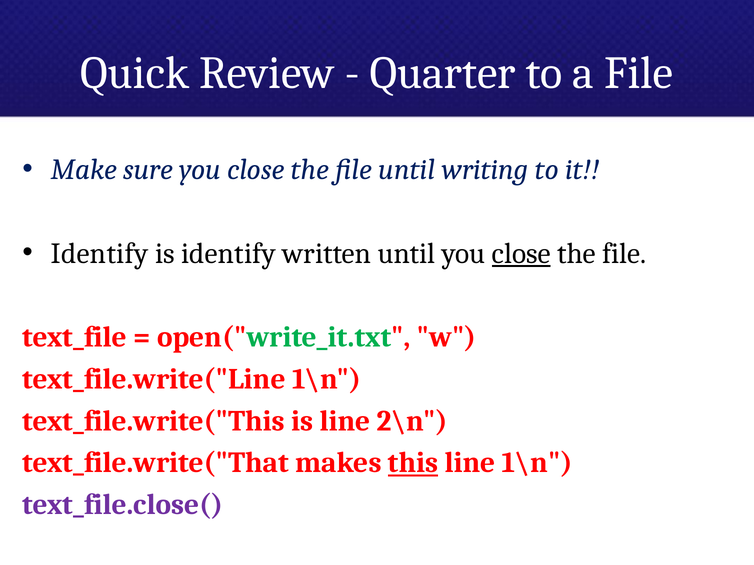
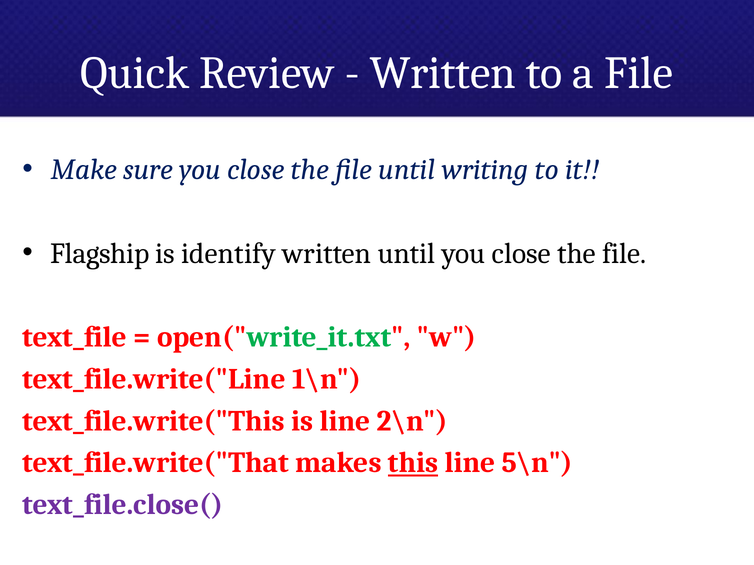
Quarter: Quarter -> Written (443, 73)
Identify: Identify -> Flagship (100, 254)
close underline: present -> none (521, 254)
line 1\n: 1\n -> 5\n (537, 463)
